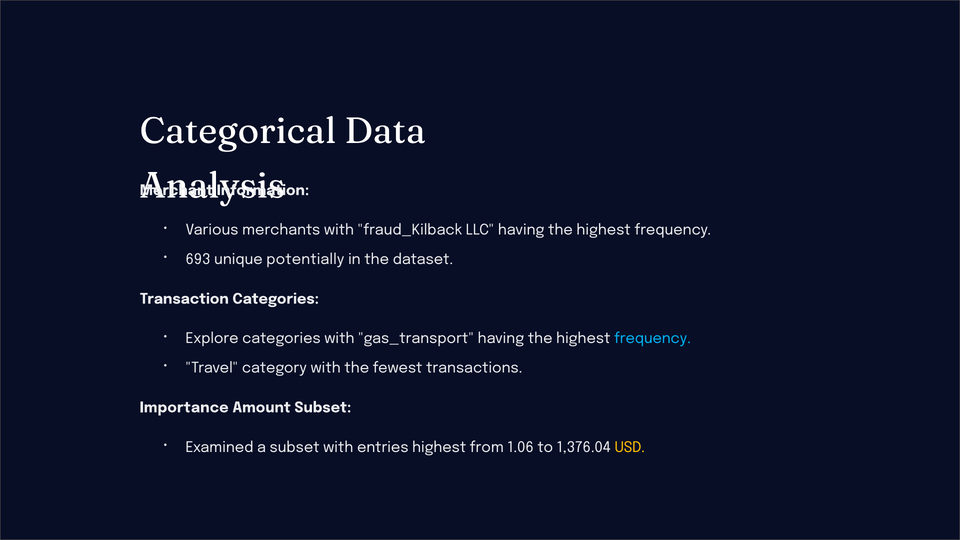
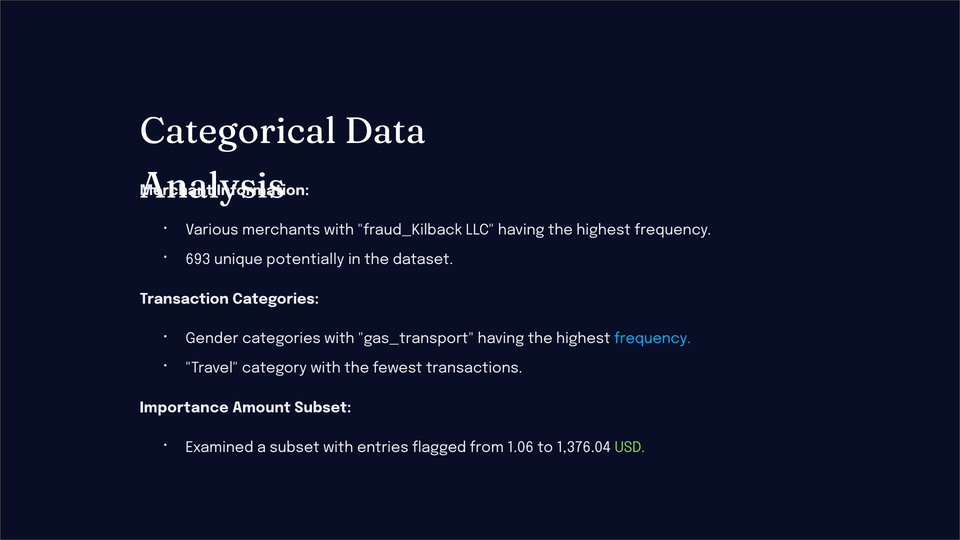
Explore: Explore -> Gender (212, 339)
entries highest: highest -> flagged (439, 447)
USD colour: yellow -> light green (630, 447)
